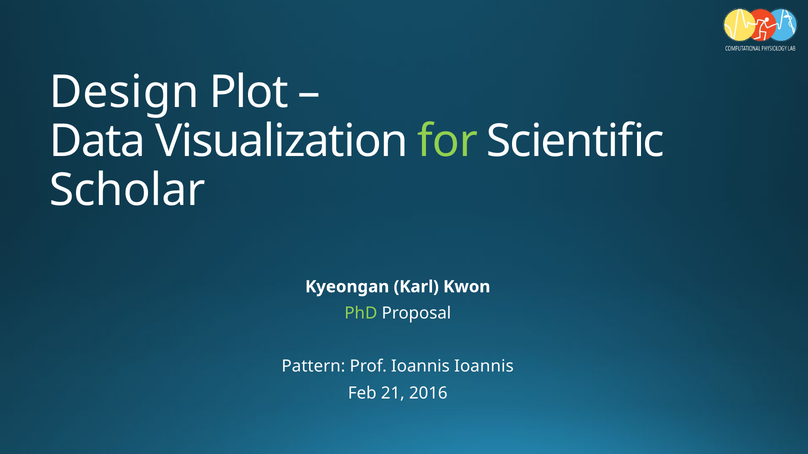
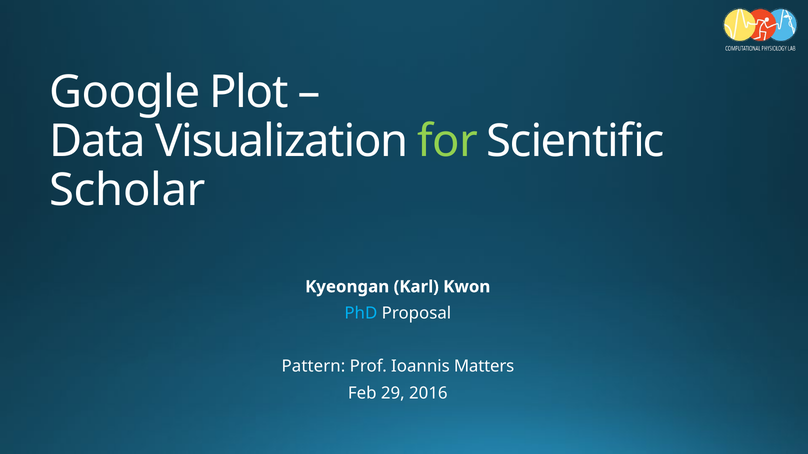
Design: Design -> Google (125, 92)
PhD colour: light green -> light blue (361, 314)
Ioannis Ioannis: Ioannis -> Matters (484, 367)
21: 21 -> 29 (393, 393)
